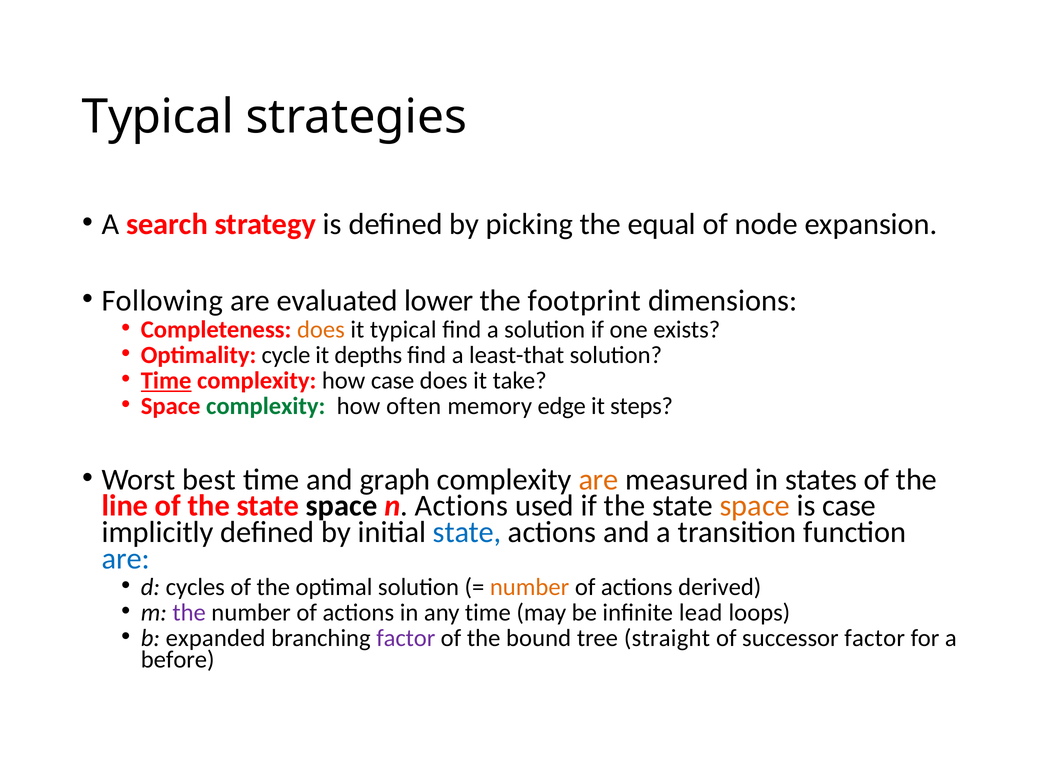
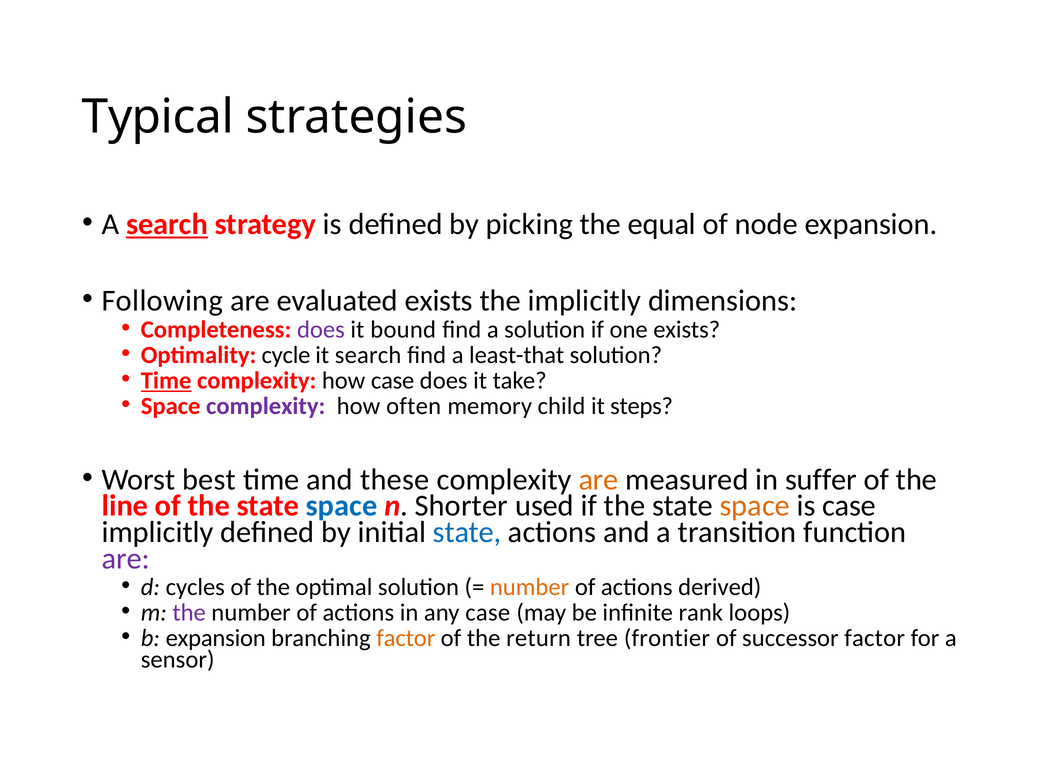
search underline: none -> present (167, 224)
evaluated lower: lower -> exists (439, 301)
the footprint: footprint -> implicitly (584, 301)
does colour: orange -> purple (321, 329)
it typical: typical -> bound (403, 329)
it depths: depths -> search (368, 355)
complexity colour: green -> purple (266, 406)
edge: edge -> child (562, 406)
graph: graph -> these (395, 480)
states: states -> suffer (821, 480)
space colour: black -> blue (342, 506)
n Actions: Actions -> Shorter (461, 506)
are colour: blue -> purple (126, 559)
any time: time -> case (488, 613)
lead: lead -> rank (701, 613)
b expanded: expanded -> expansion (216, 638)
factor colour: purple -> orange (406, 638)
bound: bound -> return (539, 638)
straight: straight -> frontier (667, 638)
before: before -> sensor (178, 660)
